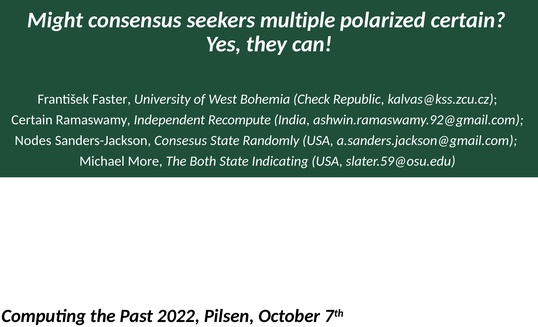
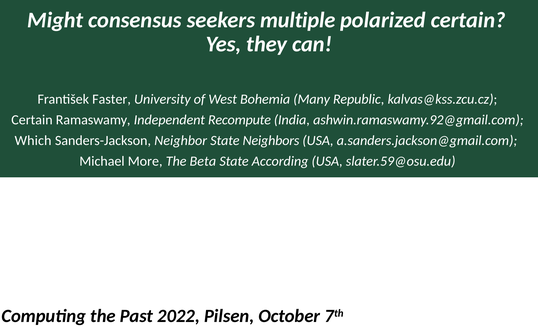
Check: Check -> Many (312, 99)
Nodes: Nodes -> Which (33, 141)
Consesus: Consesus -> Neighbor (181, 141)
Randomly: Randomly -> Neighbors (271, 141)
Both: Both -> Beta (203, 161)
Indicating: Indicating -> According (280, 161)
